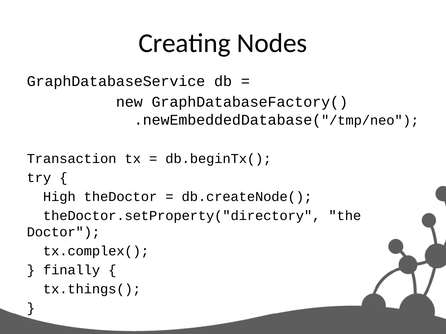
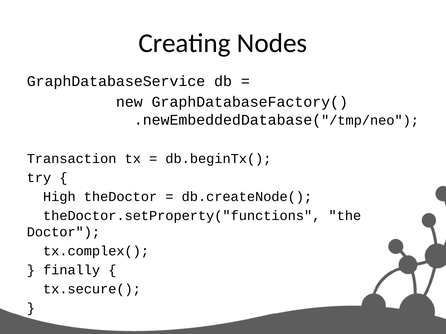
theDoctor.setProperty("directory: theDoctor.setProperty("directory -> theDoctor.setProperty("functions (182, 216)
tx.things(: tx.things( -> tx.secure( (92, 290)
